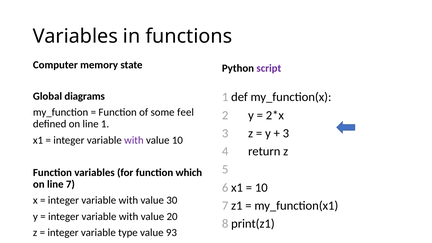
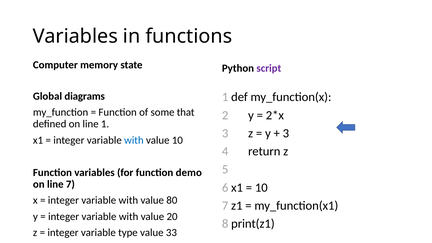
feel: feel -> that (186, 112)
with colour: purple -> blue (134, 140)
which: which -> demo (189, 172)
30: 30 -> 80 (172, 200)
93: 93 -> 33 (171, 233)
